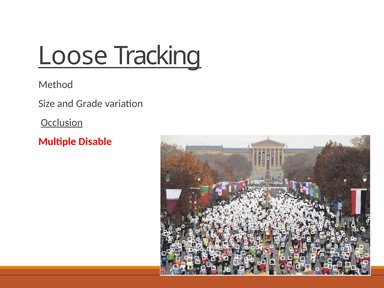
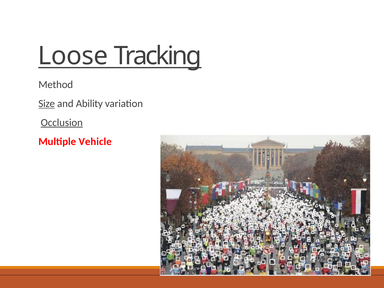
Size underline: none -> present (47, 104)
Grade: Grade -> Ability (89, 104)
Disable: Disable -> Vehicle (95, 142)
